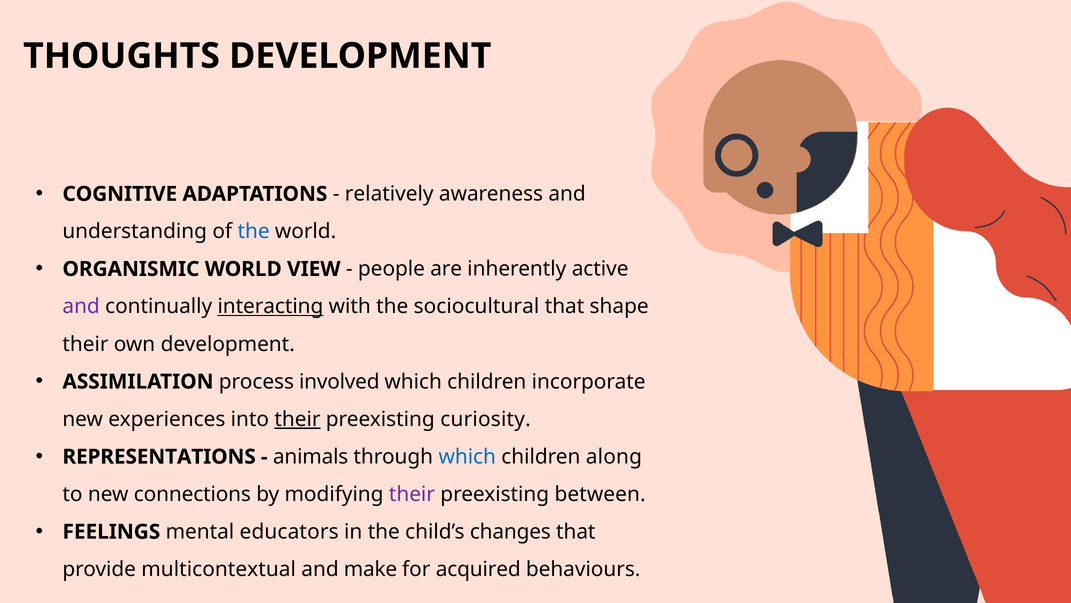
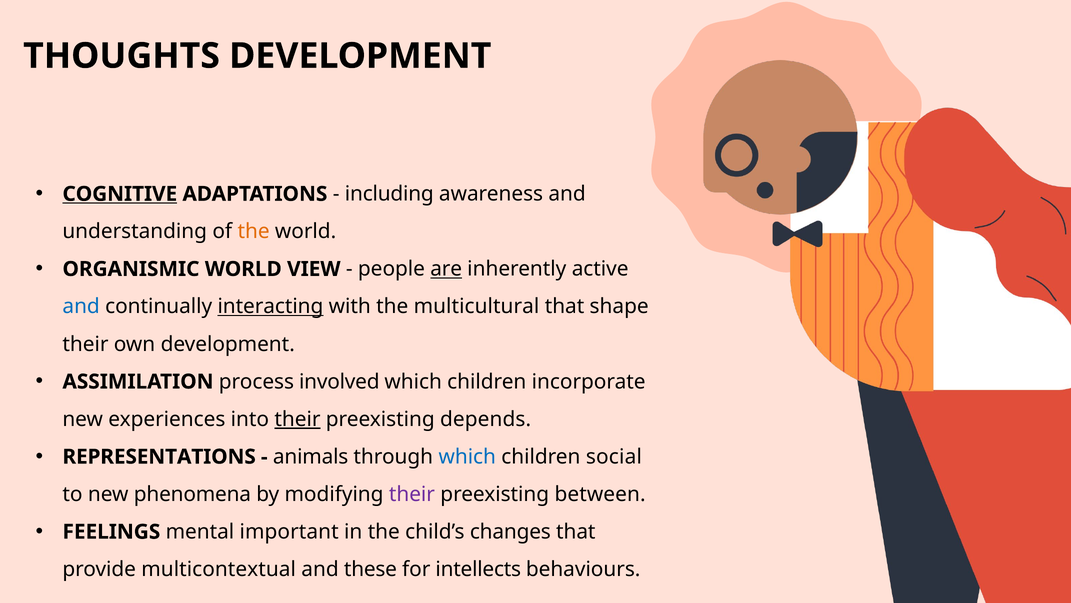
COGNITIVE underline: none -> present (120, 194)
relatively: relatively -> including (389, 194)
the colour: blue -> orange (254, 231)
are underline: none -> present (446, 269)
and colour: purple -> blue (81, 306)
sociocultural: sociocultural -> multicultural (476, 306)
curiosity: curiosity -> depends (486, 419)
along: along -> social (614, 456)
connections: connections -> phenomena (192, 494)
educators: educators -> important (289, 531)
make: make -> these (370, 569)
acquired: acquired -> intellects (478, 569)
